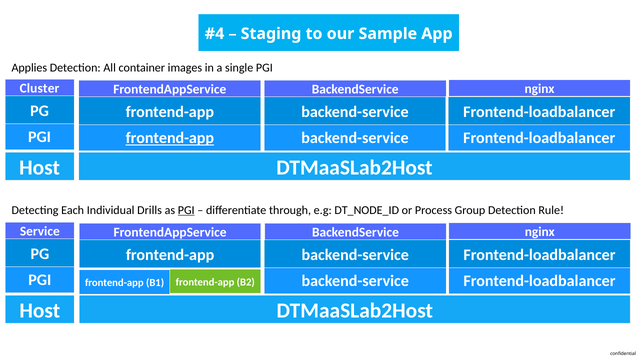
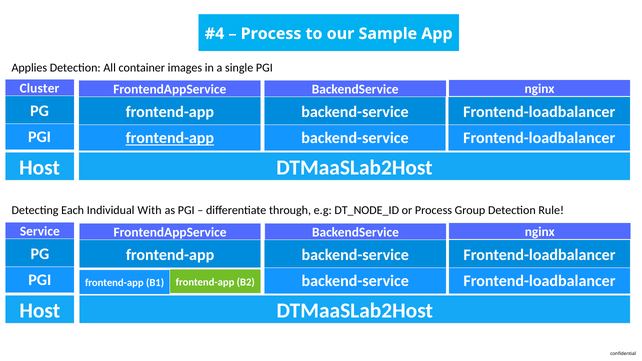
Staging: Staging -> Process (271, 34)
Drills: Drills -> With (150, 210)
PGI underline: present -> none (186, 210)
